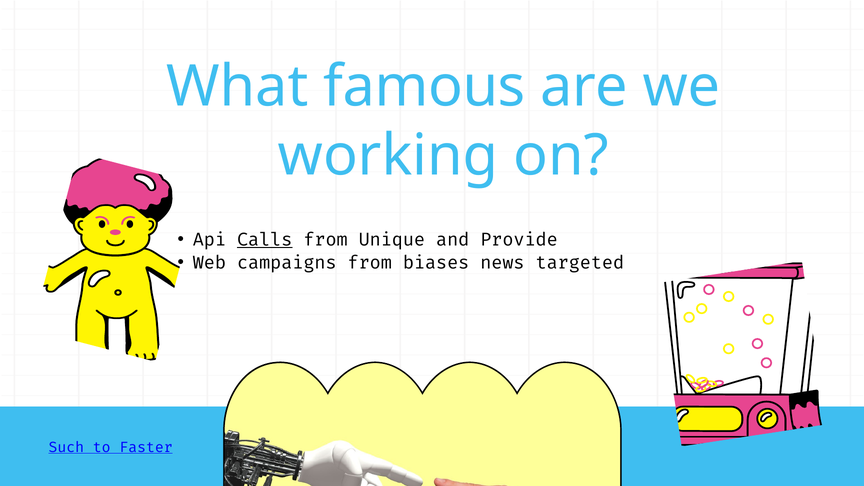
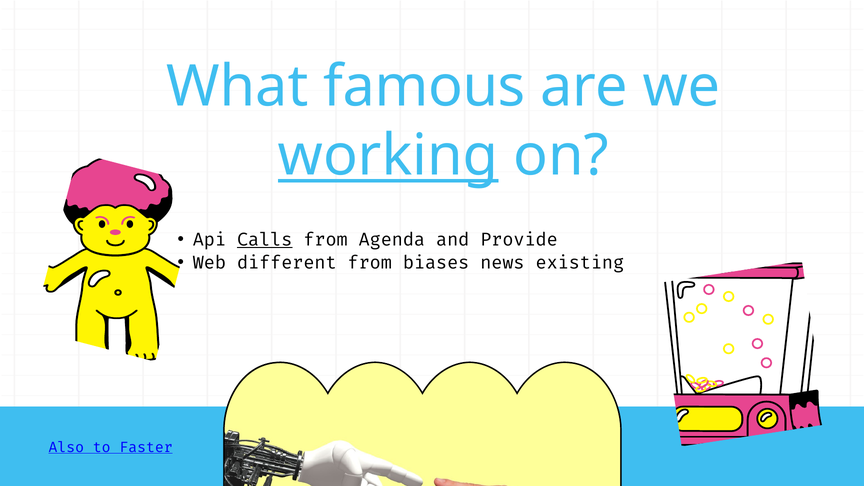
working underline: none -> present (388, 156)
Unique: Unique -> Agenda (392, 240)
campaigns: campaigns -> different (287, 263)
targeted: targeted -> existing (580, 263)
Such: Such -> Also (66, 448)
